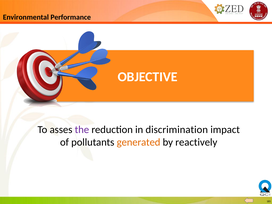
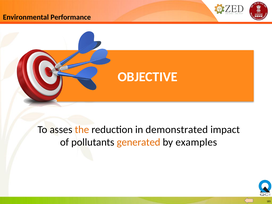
the colour: purple -> orange (82, 130)
discrimination: discrimination -> demonstrated (177, 130)
reactively: reactively -> examples (196, 142)
